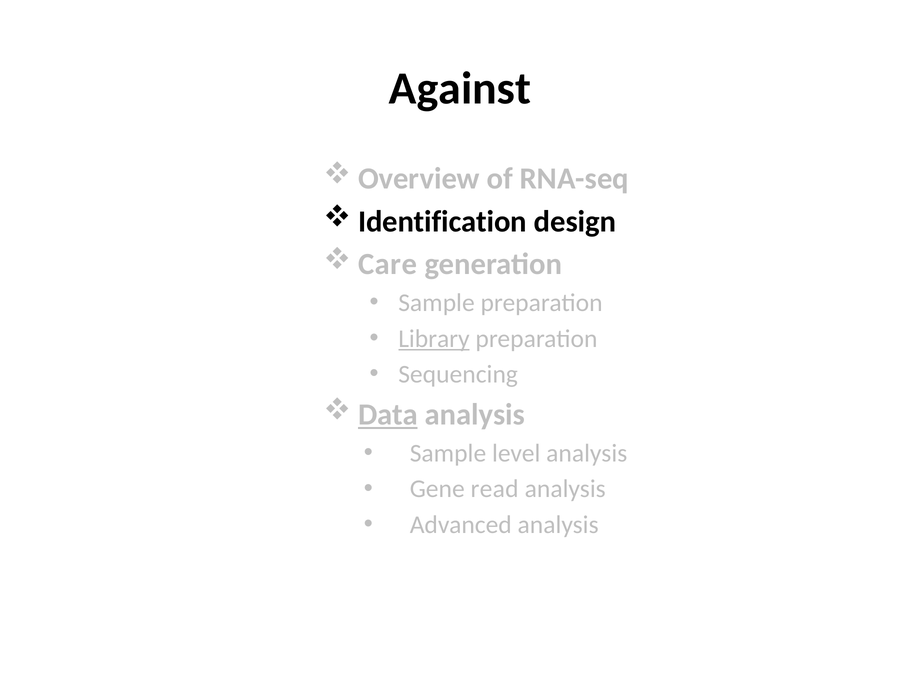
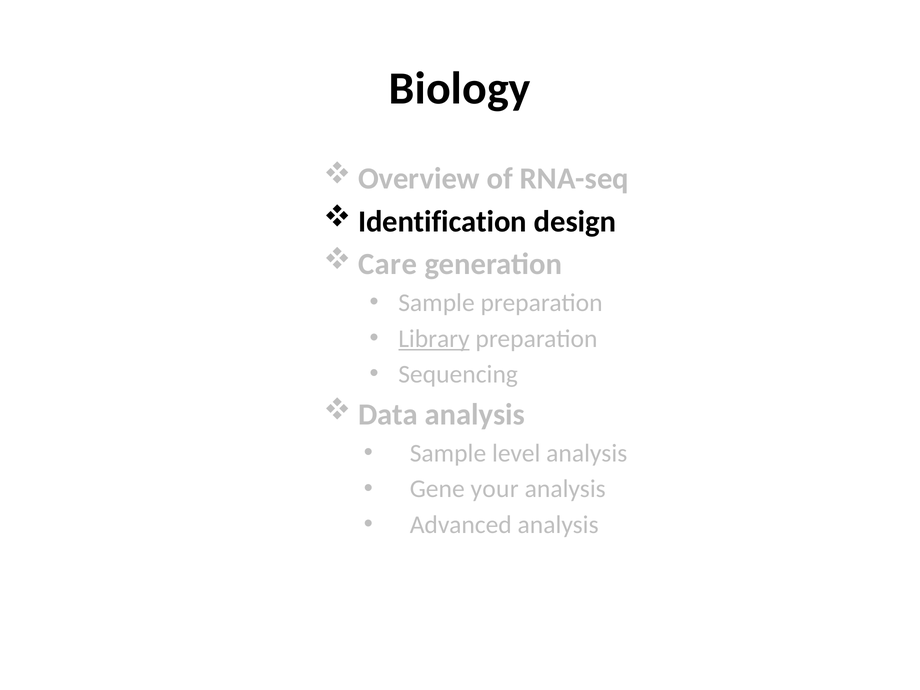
Against: Against -> Biology (460, 88)
Data underline: present -> none (388, 415)
read: read -> your (495, 489)
